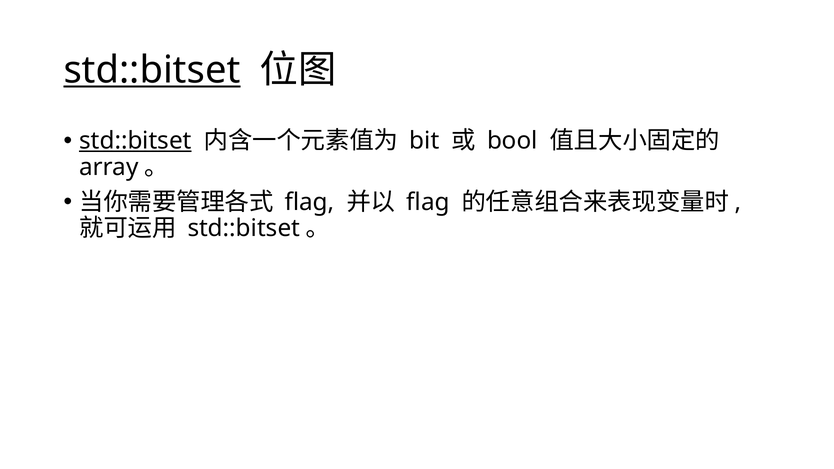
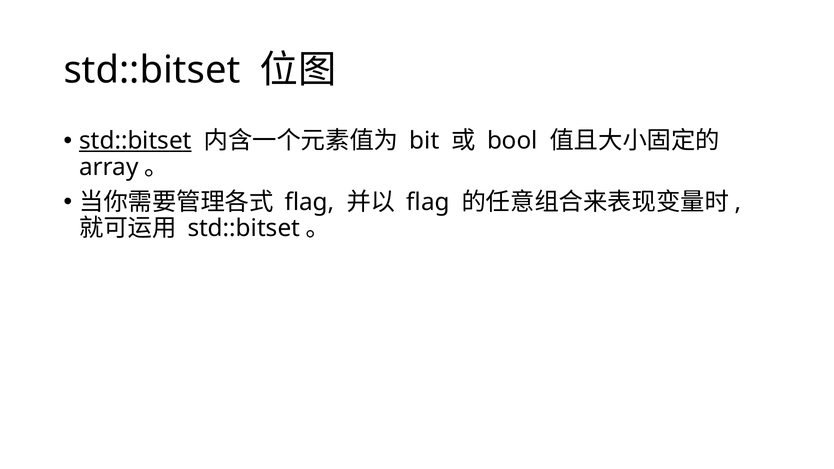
std::bitset underline: present -> none (152, 70)
